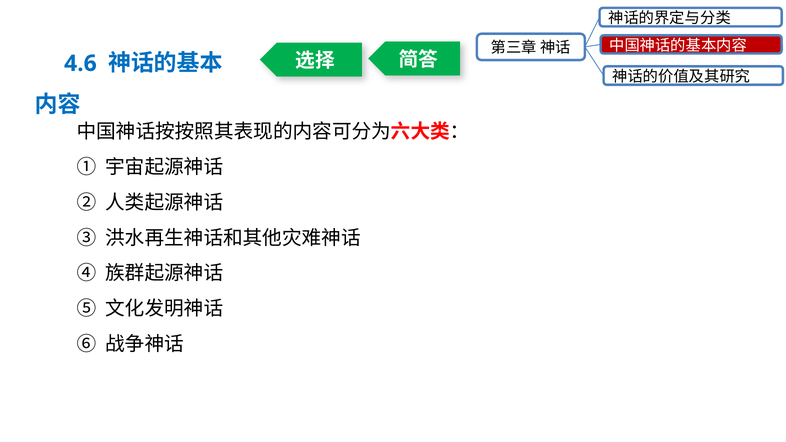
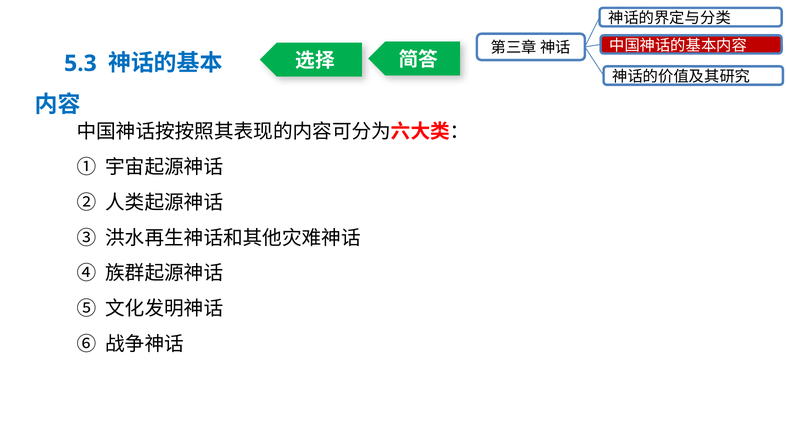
4.6: 4.6 -> 5.3 (80, 63)
